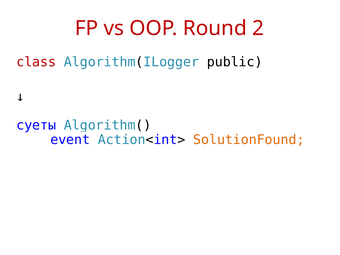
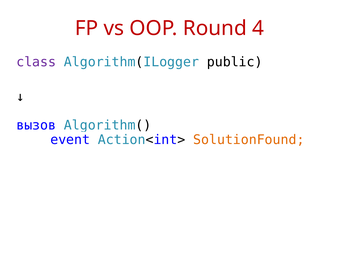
2: 2 -> 4 (258, 28)
class colour: red -> purple (36, 62)
суеты: суеты -> вызов (36, 125)
